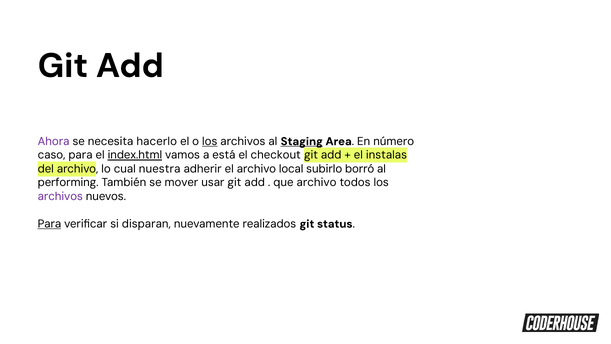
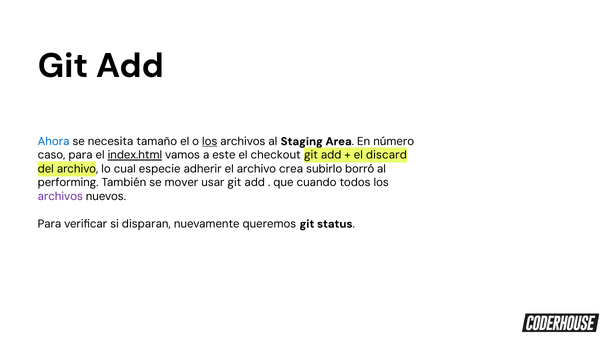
Ahora colour: purple -> blue (54, 141)
hacerlo: hacerlo -> tamaño (157, 141)
Staging underline: present -> none (302, 141)
está: está -> este (224, 155)
instalas: instalas -> discard (386, 155)
nuestra: nuestra -> especie (160, 169)
local: local -> crea (291, 169)
que archivo: archivo -> cuando (317, 182)
Para underline: present -> none (49, 224)
realizados: realizados -> queremos (269, 224)
